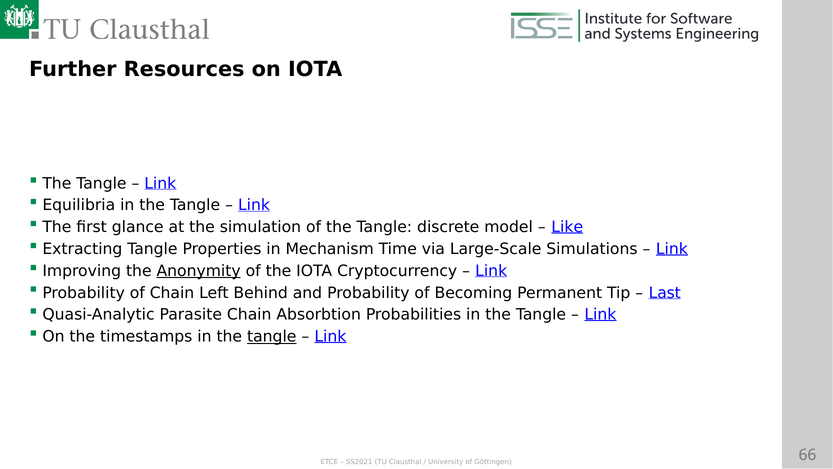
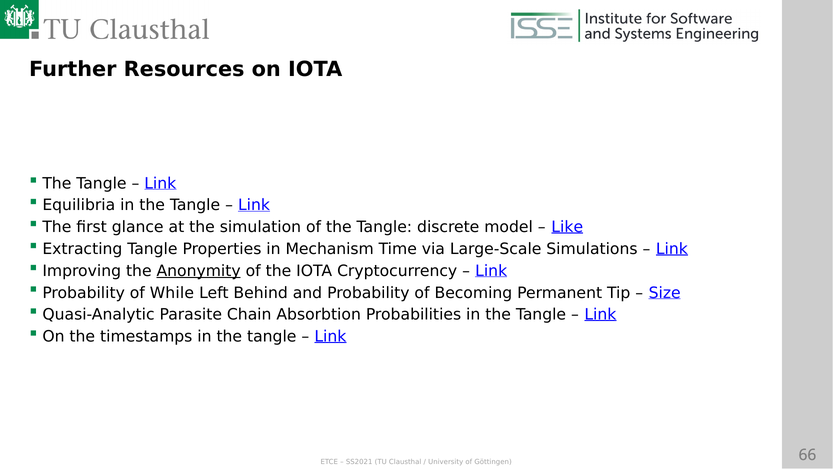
of Chain: Chain -> While (172, 293)
Last: Last -> Size (665, 293)
tangle underline: present -> none (272, 336)
